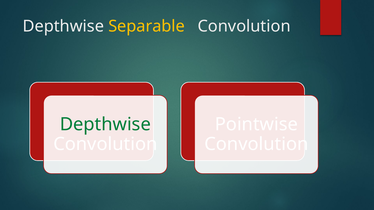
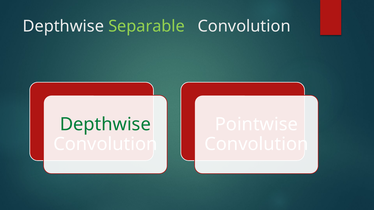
Separable colour: yellow -> light green (147, 26)
